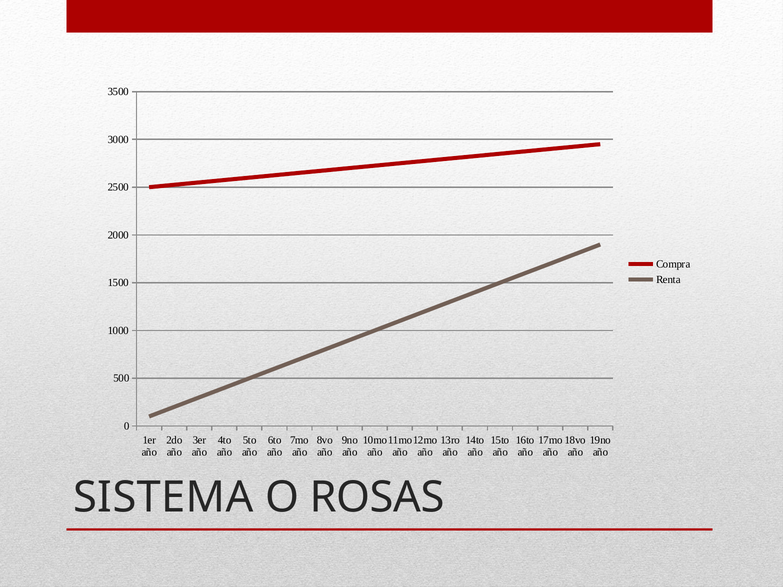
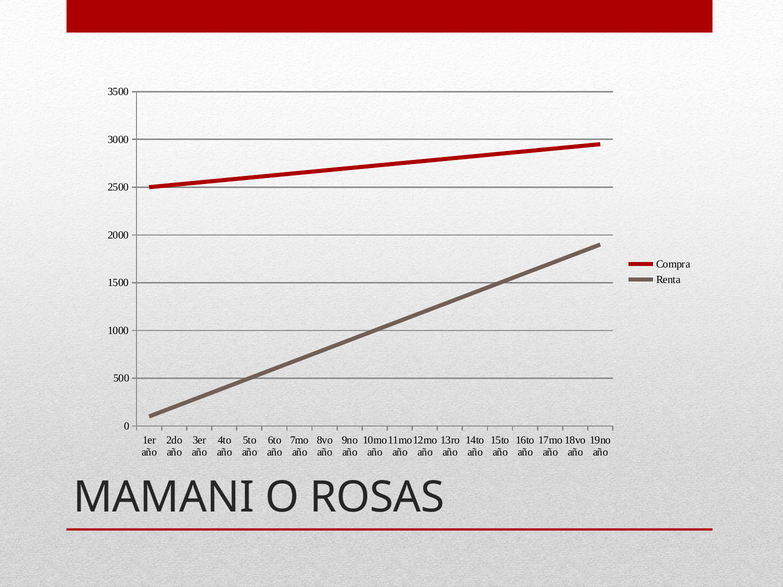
SISTEMA: SISTEMA -> MAMANI (164, 497)
